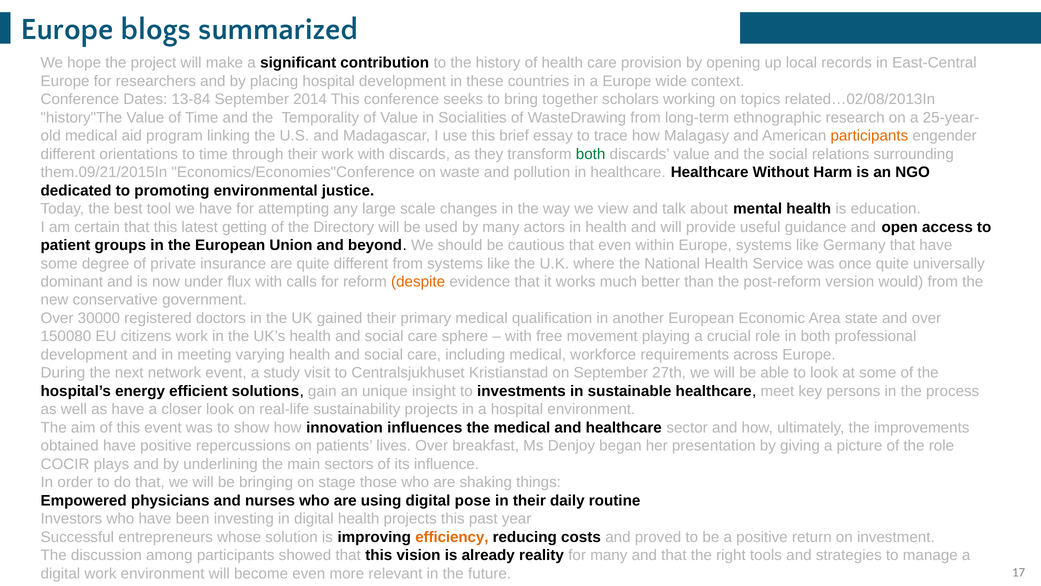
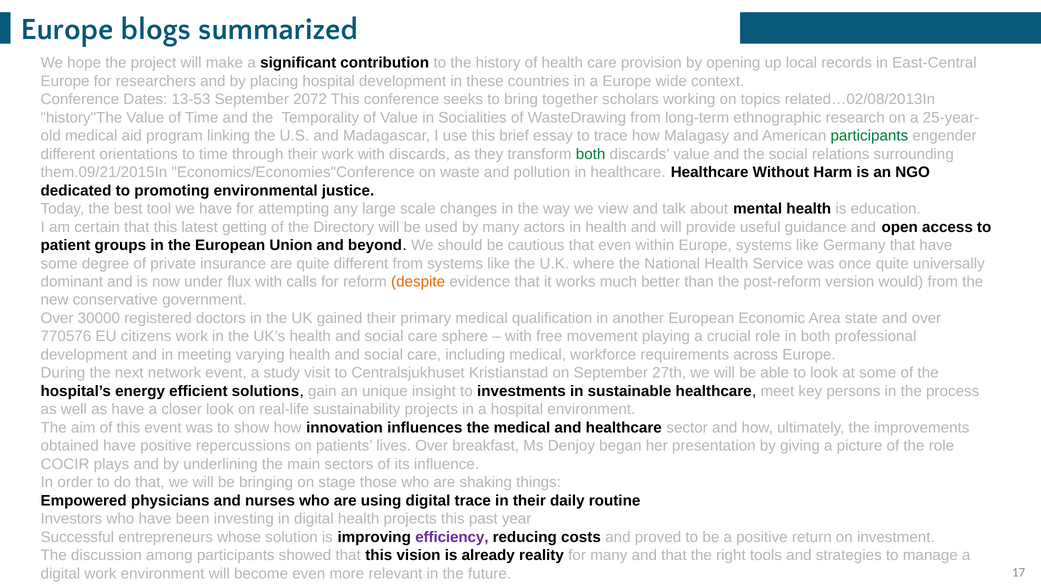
13-84: 13-84 -> 13-53 (191, 99)
2014: 2014 -> 2072 (310, 99)
participants colour: orange -> green (869, 136)
150080: 150080 -> 770576 (66, 336)
digital pose: pose -> trace (473, 500)
efficiency colour: orange -> purple (452, 537)
